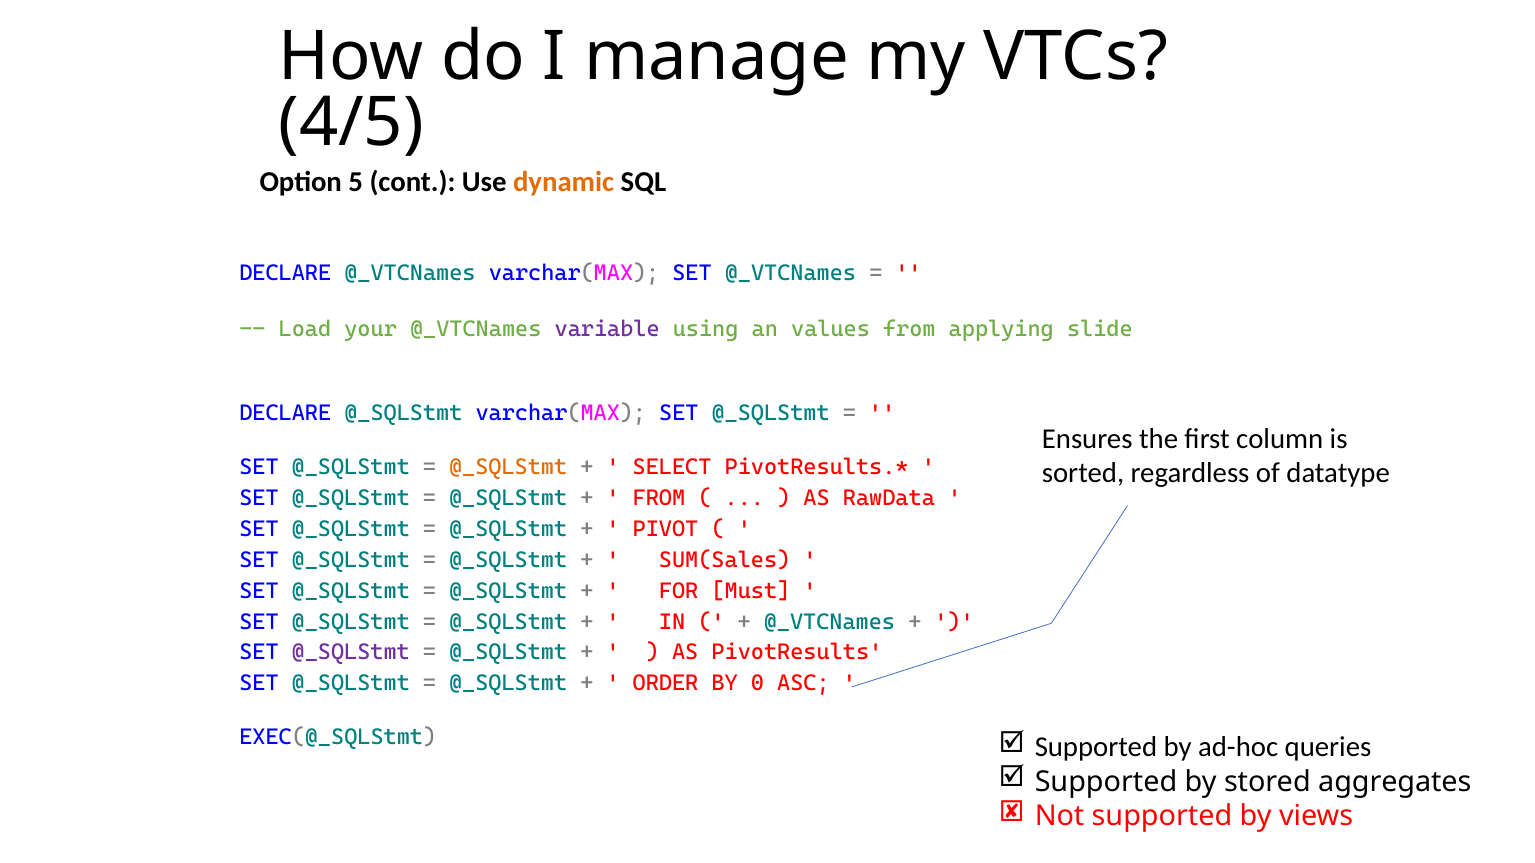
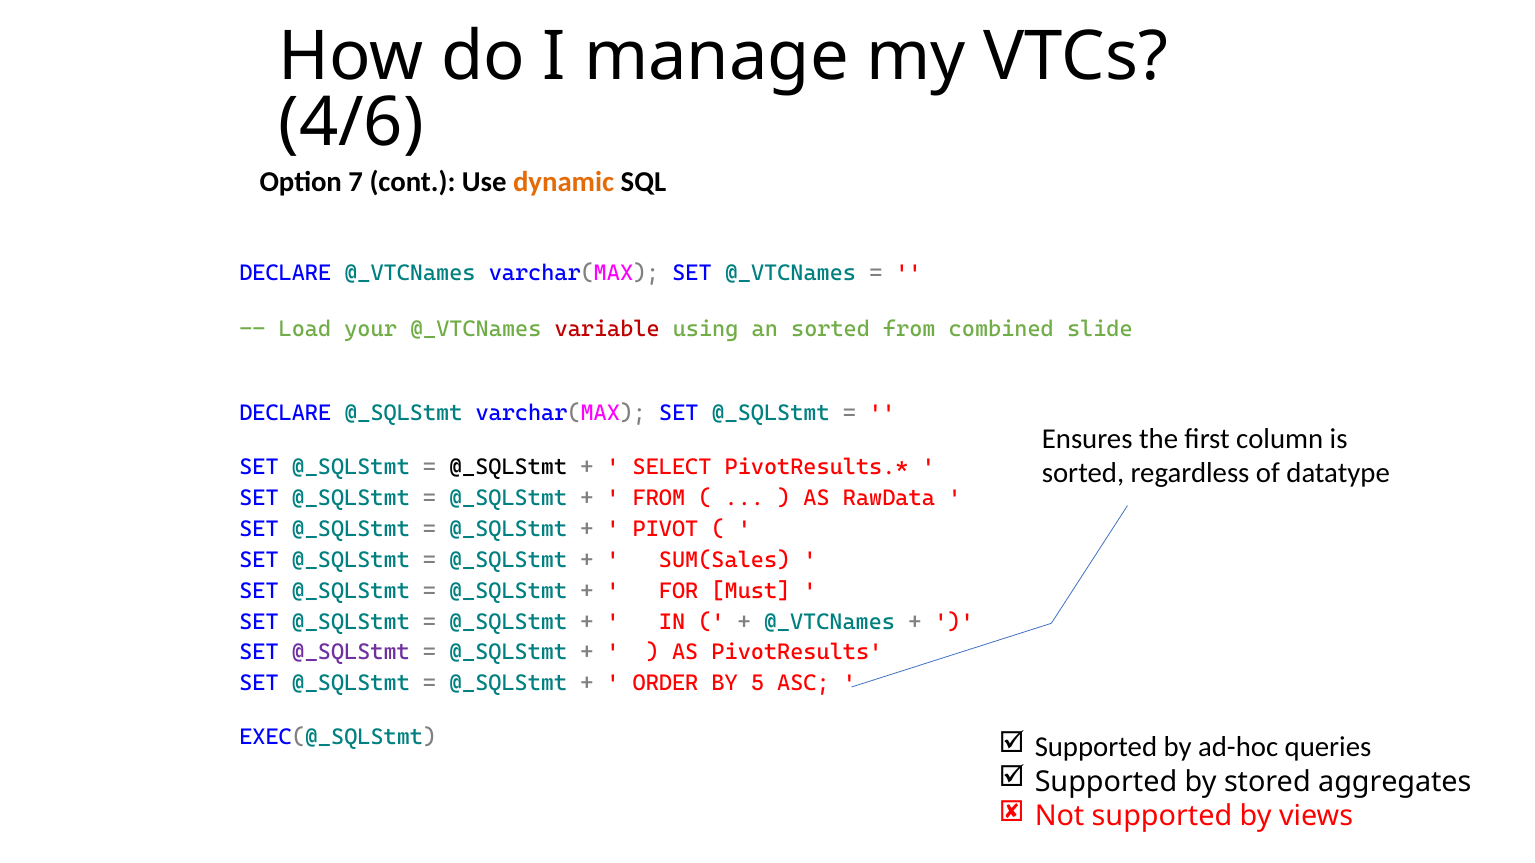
4/5: 4/5 -> 4/6 (351, 123)
5: 5 -> 7 (356, 182)
variable colour: purple -> red (607, 329)
an values: values -> sorted (831, 329)
applying: applying -> combined (1001, 329)
@_SQLStmt colour: orange -> black (508, 468)
0: 0 -> 5 (758, 684)
